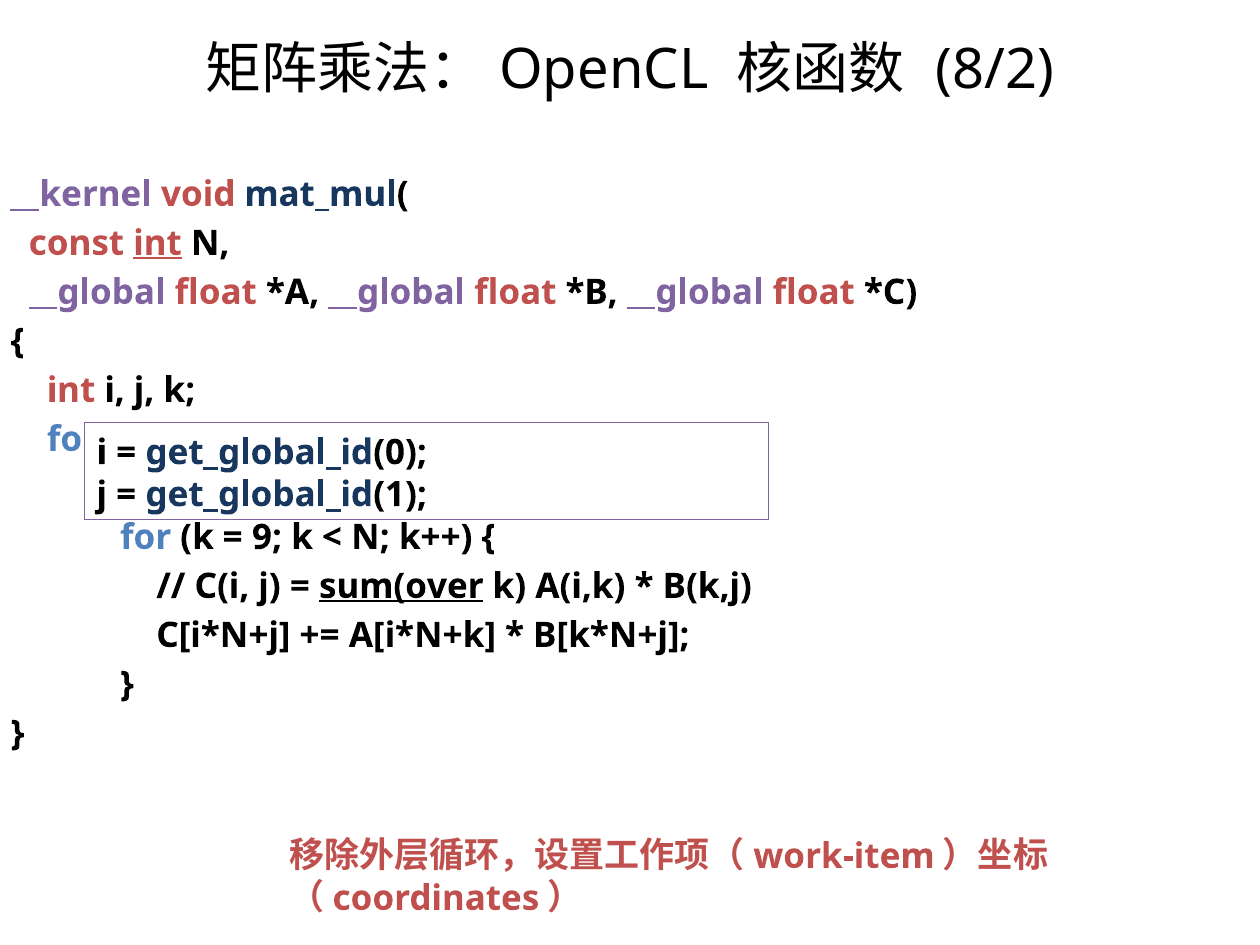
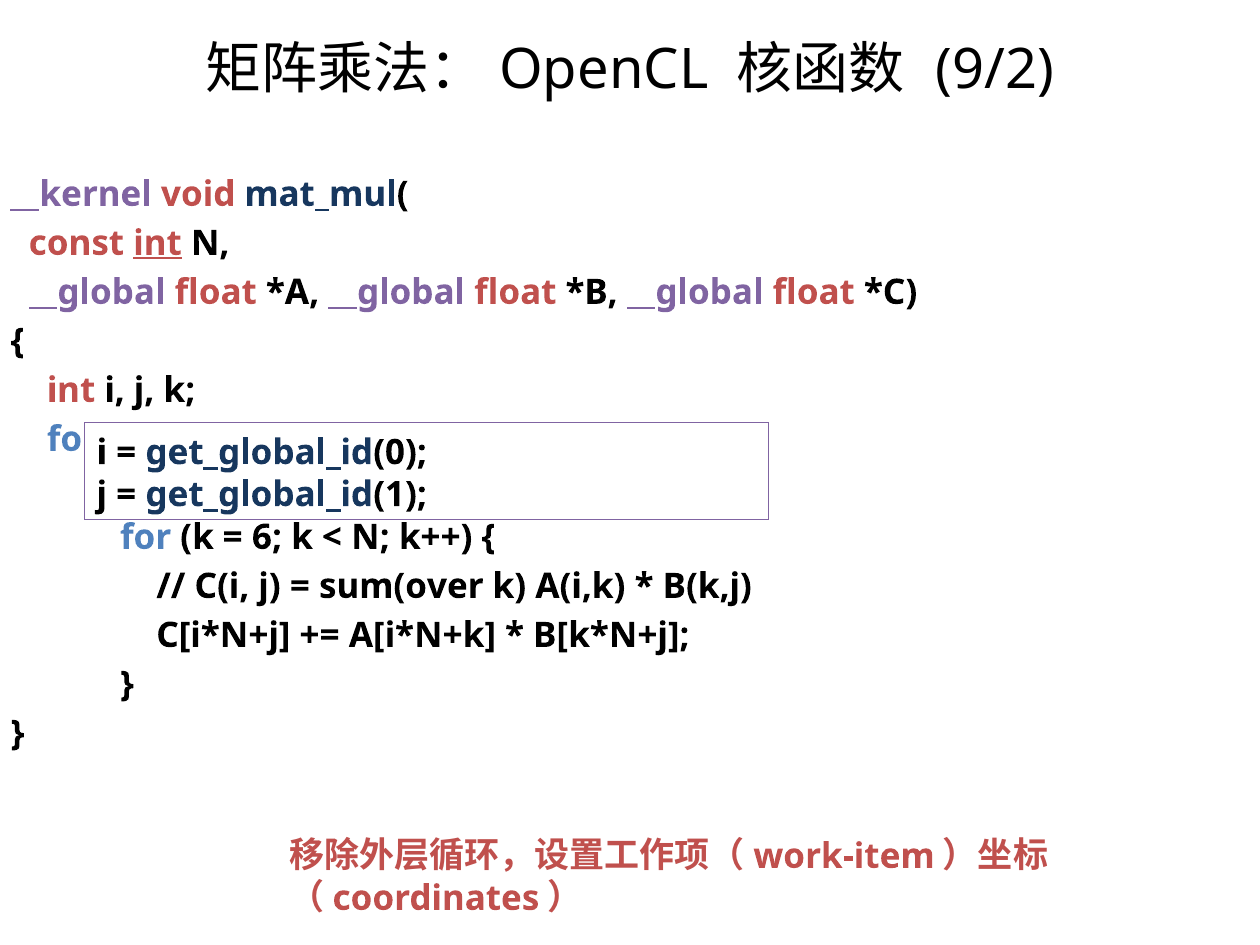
8/2: 8/2 -> 9/2 (995, 70)
9: 9 -> 6 (267, 537)
sum(over underline: present -> none (401, 586)
